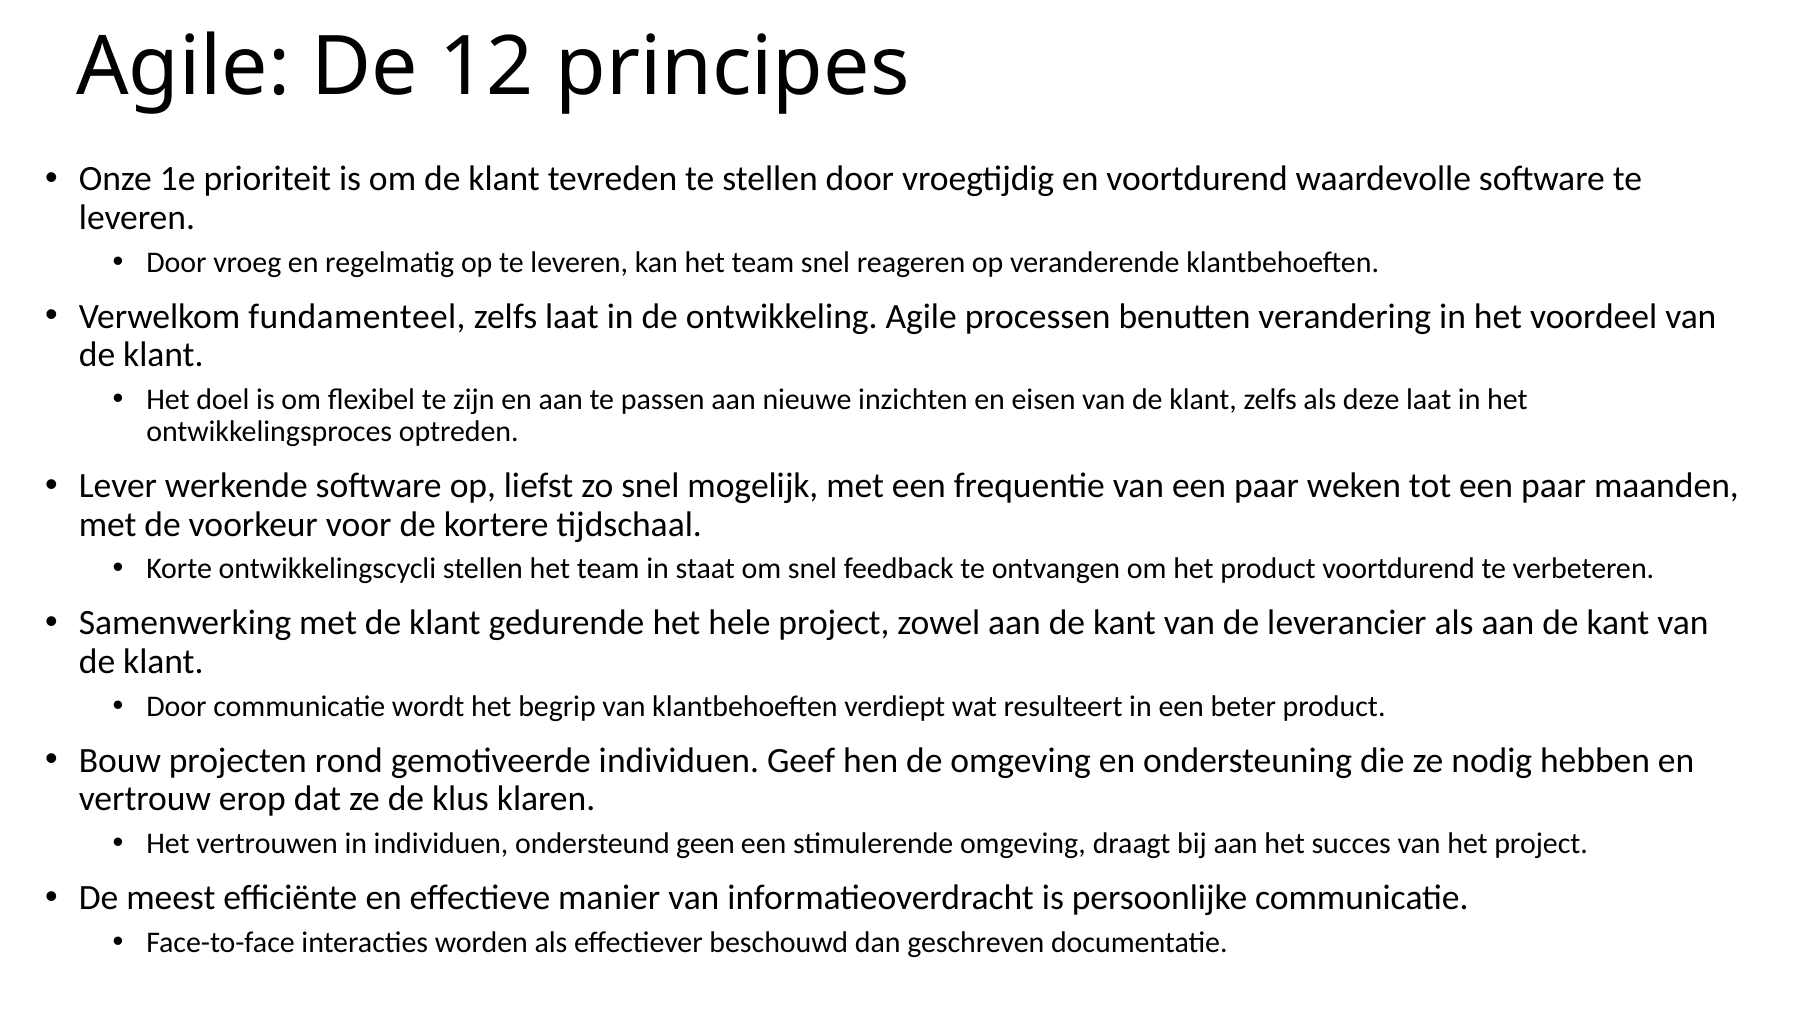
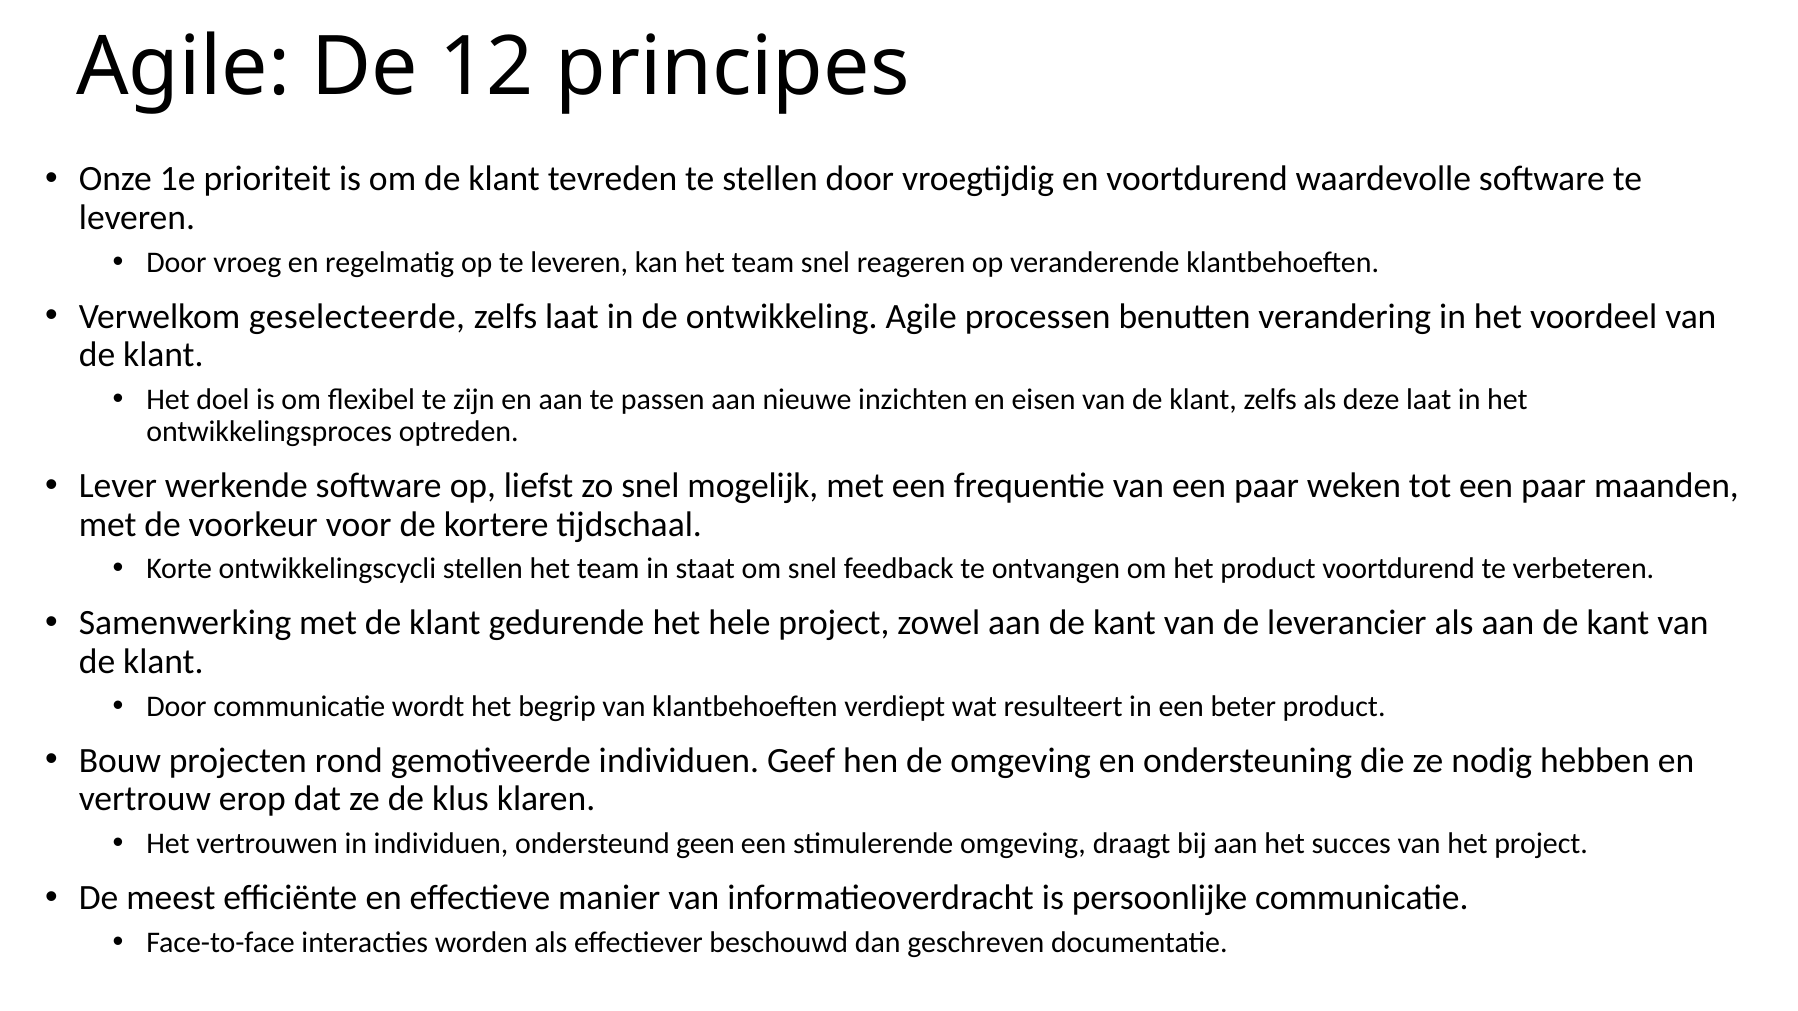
fundamenteel: fundamenteel -> geselecteerde (357, 316)
